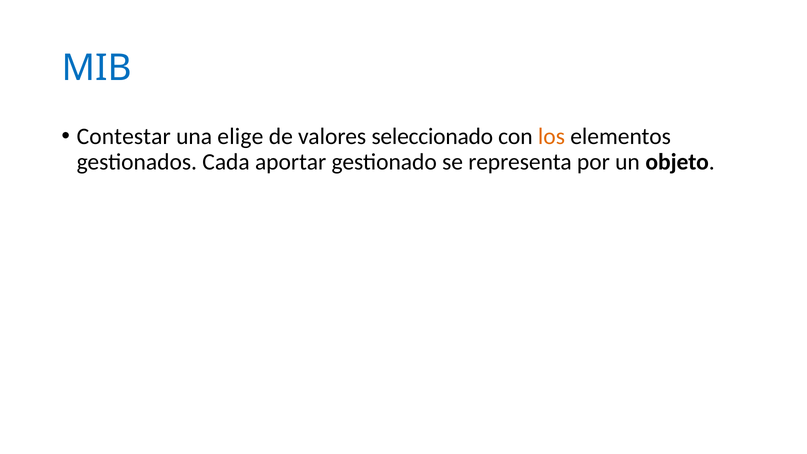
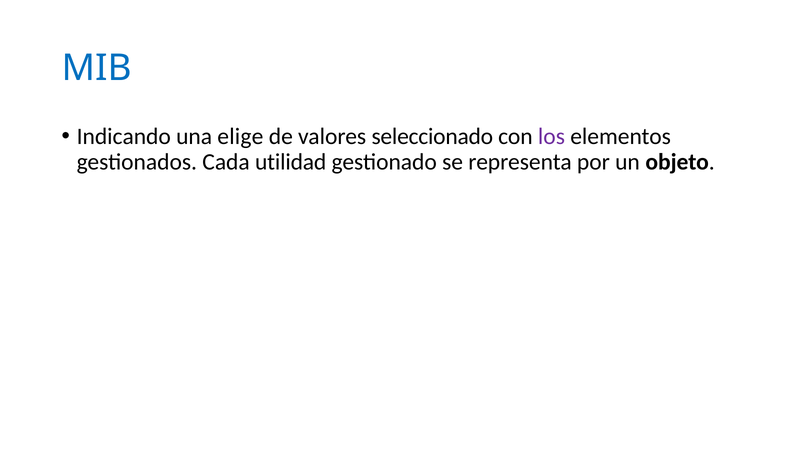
Contestar: Contestar -> Indicando (124, 136)
los colour: orange -> purple (551, 136)
aportar: aportar -> utilidad (291, 162)
